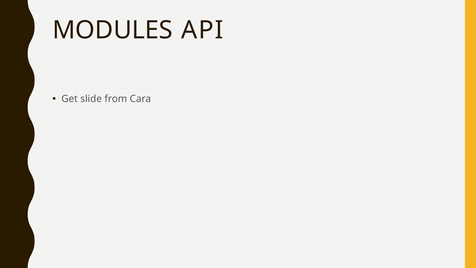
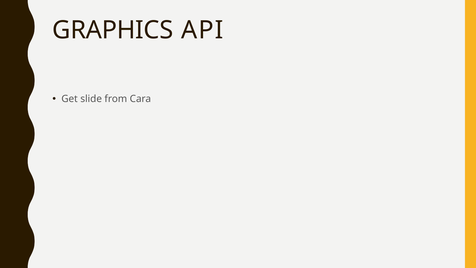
MODULES: MODULES -> GRAPHICS (113, 30)
